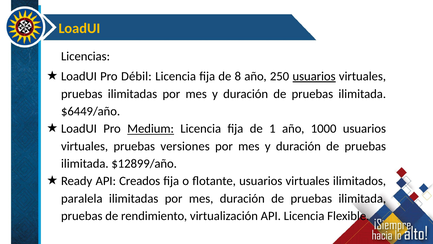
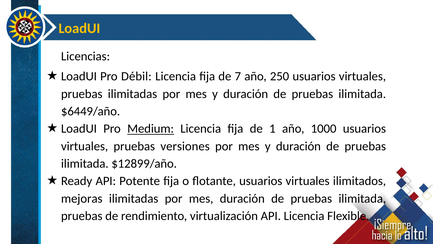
8: 8 -> 7 (238, 76)
usuarios underline: present -> none (314, 76)
Creados: Creados -> Potente (140, 181)
paralela: paralela -> mejoras (82, 198)
